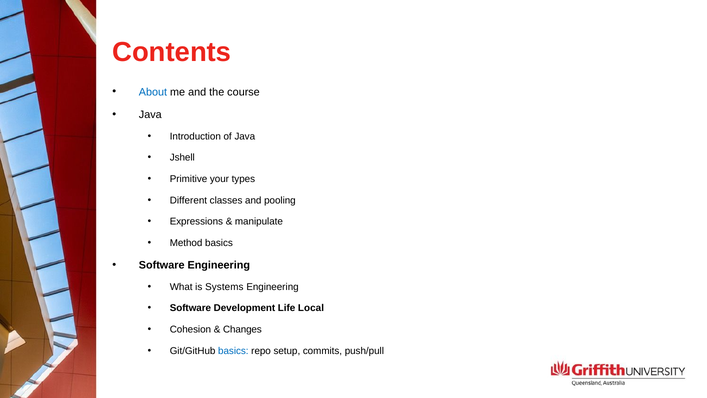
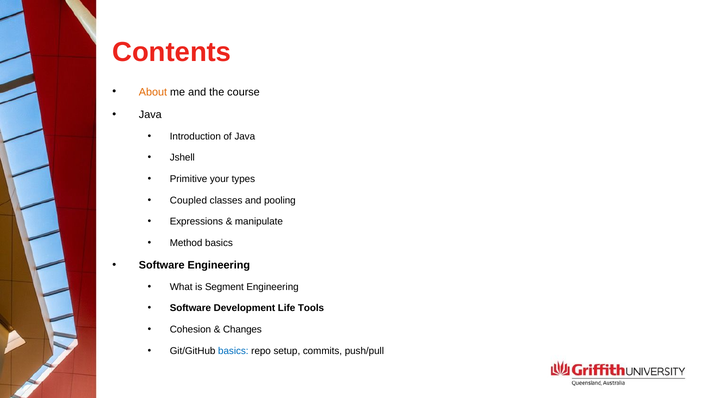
About colour: blue -> orange (153, 92)
Different: Different -> Coupled (188, 200)
Systems: Systems -> Segment (224, 287)
Local: Local -> Tools (311, 308)
